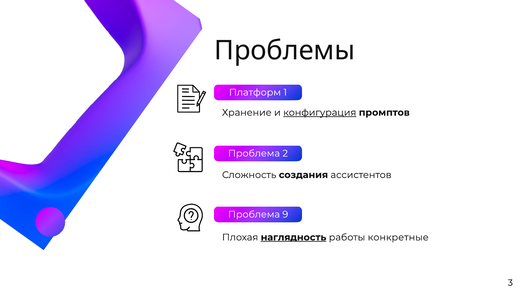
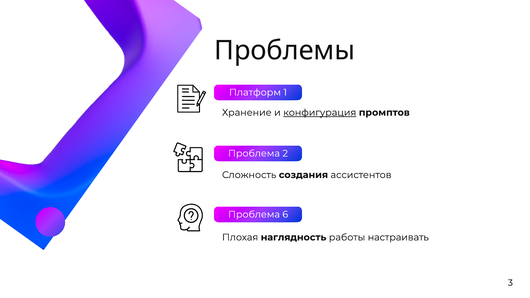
9: 9 -> 6 (285, 214)
наглядность underline: present -> none (294, 237)
конкретные: конкретные -> настраивать (398, 237)
